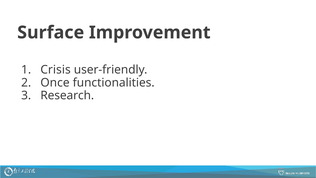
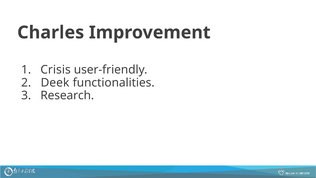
Surface: Surface -> Charles (51, 32)
Once: Once -> Deek (55, 82)
